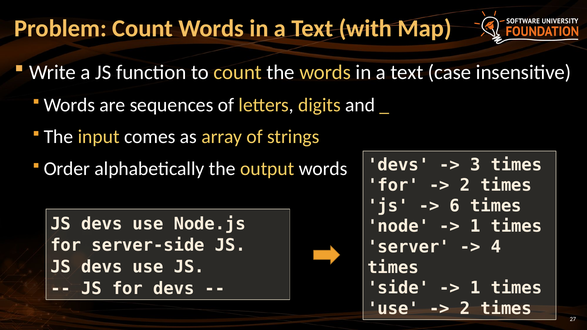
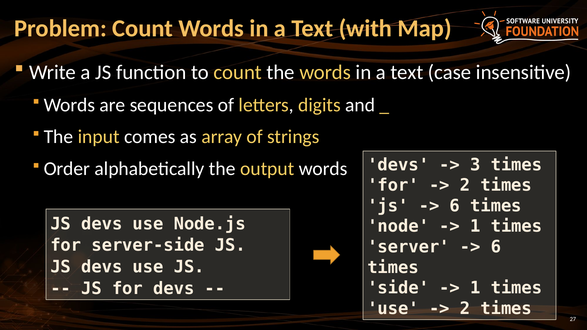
4: 4 -> 6 (496, 247)
